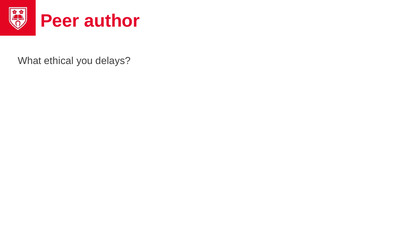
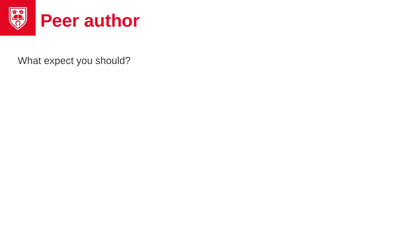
ethical: ethical -> expect (59, 61)
delays: delays -> should (113, 61)
